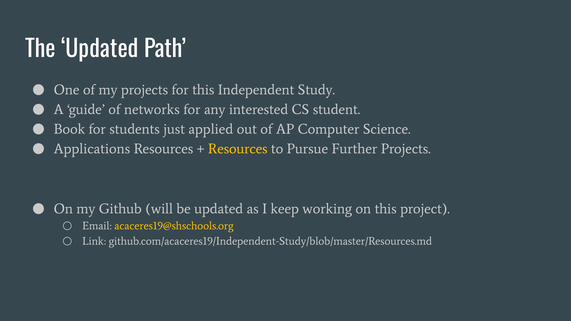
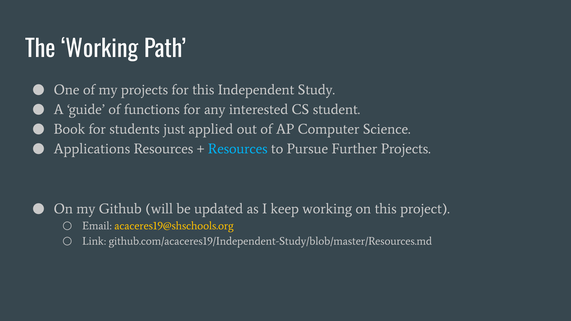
The Updated: Updated -> Working (100, 49)
networks: networks -> functions (152, 109)
Resources colour: yellow -> light blue (238, 149)
